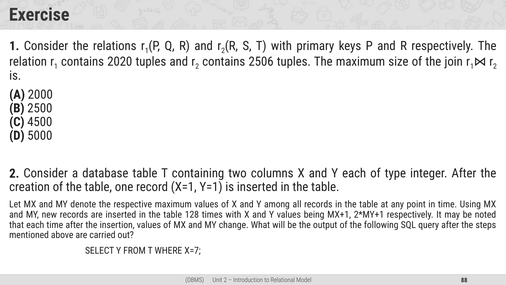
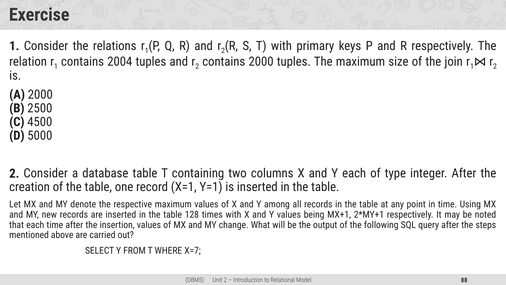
2020: 2020 -> 2004 (120, 61)
contains 2506: 2506 -> 2000 (261, 61)
